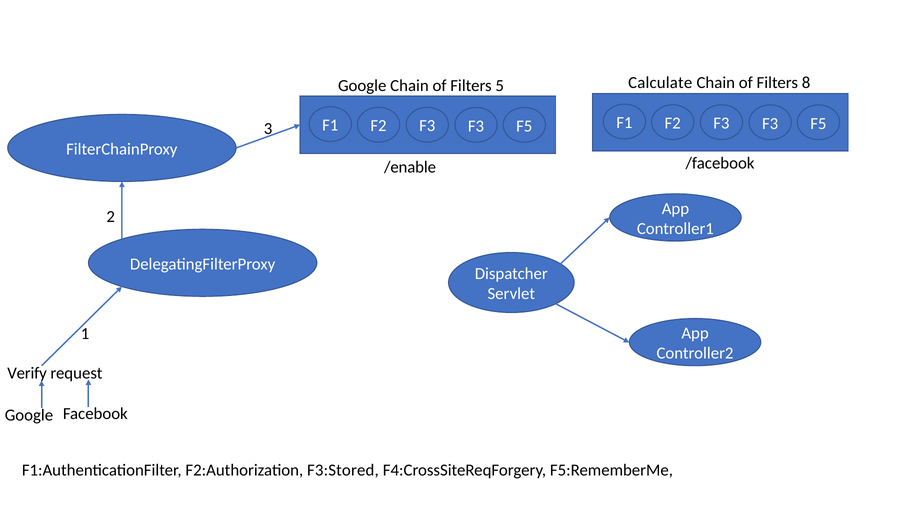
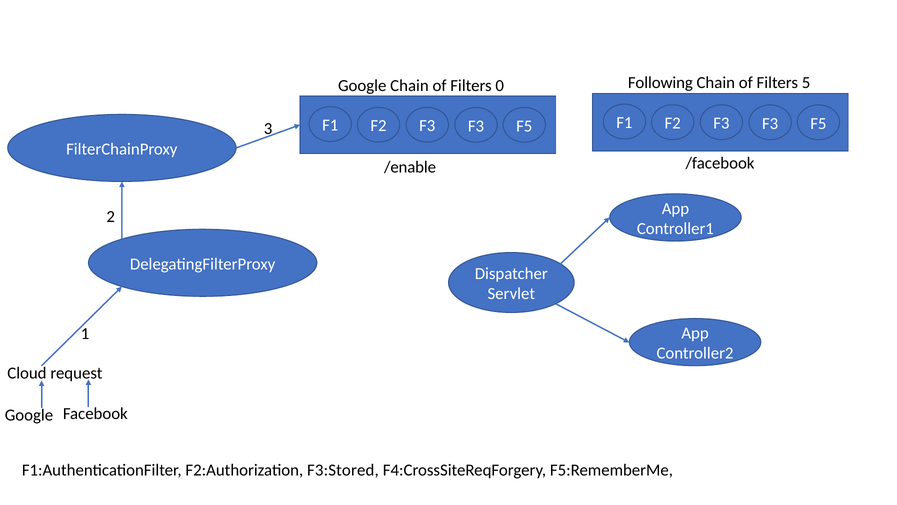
Calculate: Calculate -> Following (660, 83)
8: 8 -> 5 (806, 83)
5: 5 -> 0 (500, 86)
Verify: Verify -> Cloud (27, 373)
